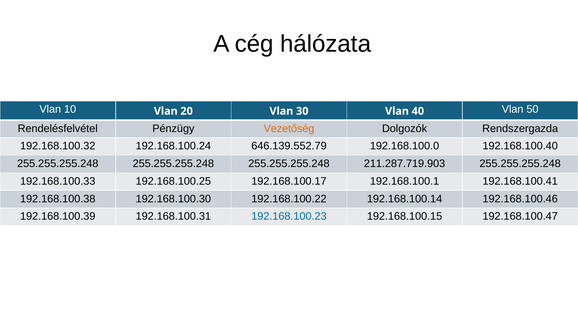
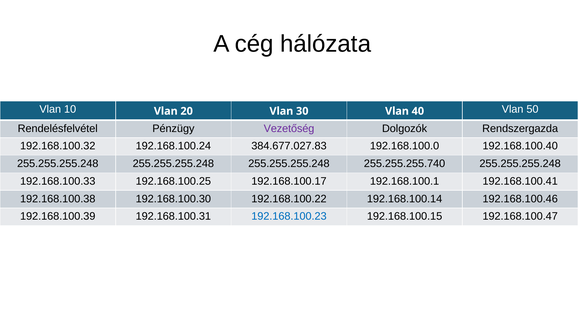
Vezetőség colour: orange -> purple (289, 129)
646.139.552.79: 646.139.552.79 -> 384.677.027.83 (289, 146)
211.287.719.903: 211.287.719.903 -> 255.255.255.740 (405, 164)
